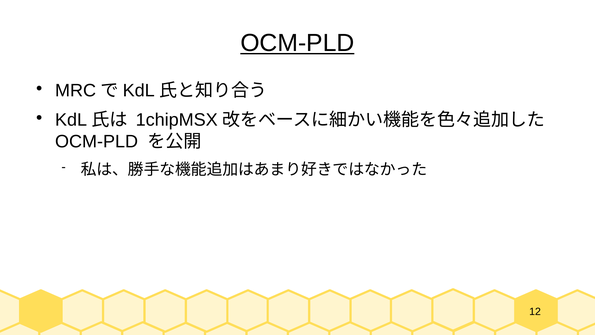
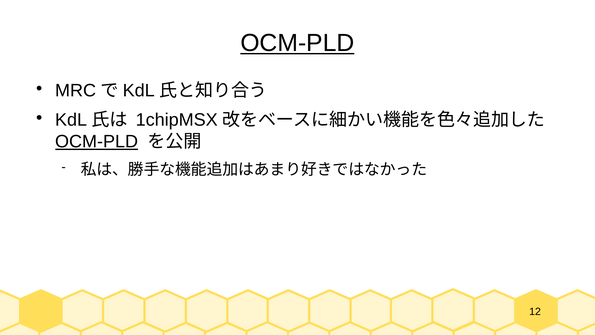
OCM-PLD underline: none -> present (97, 141)
